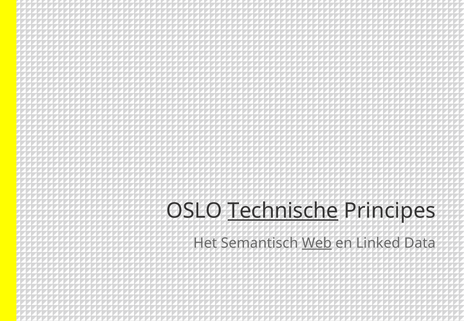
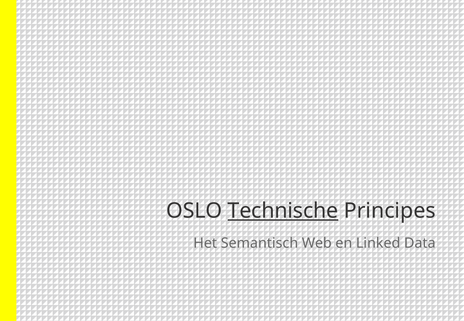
Web underline: present -> none (317, 243)
